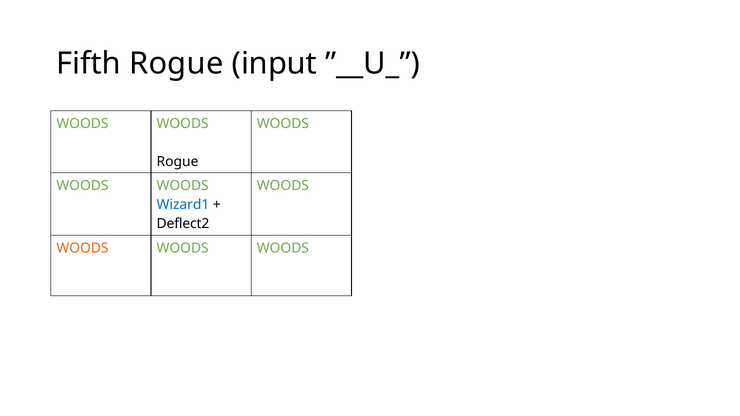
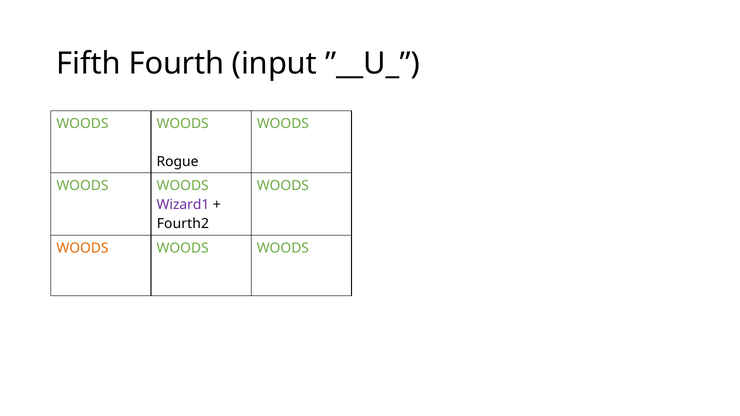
Fifth Rogue: Rogue -> Fourth (177, 64)
Wizard1 colour: blue -> purple (183, 205)
Deflect2: Deflect2 -> Fourth2 (183, 224)
